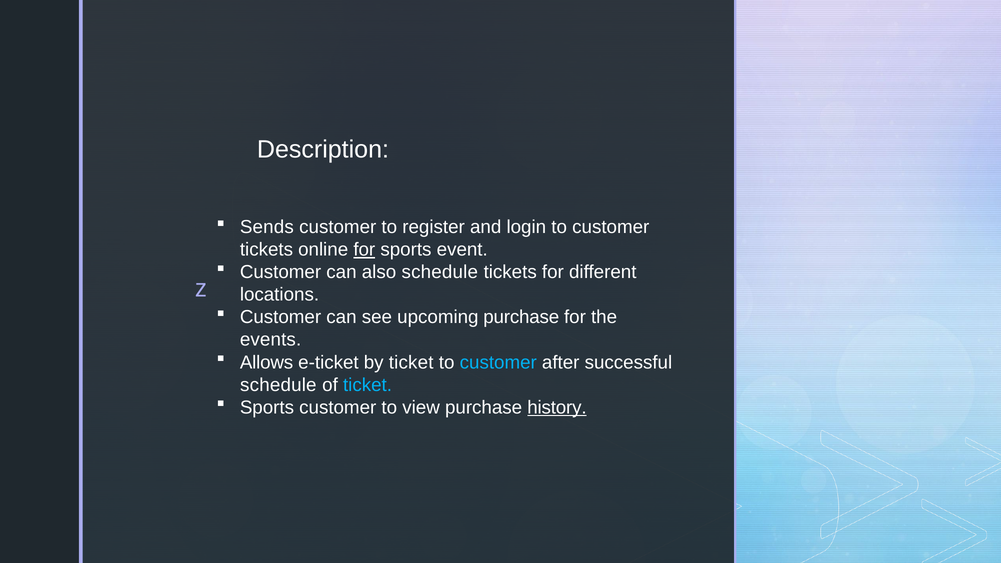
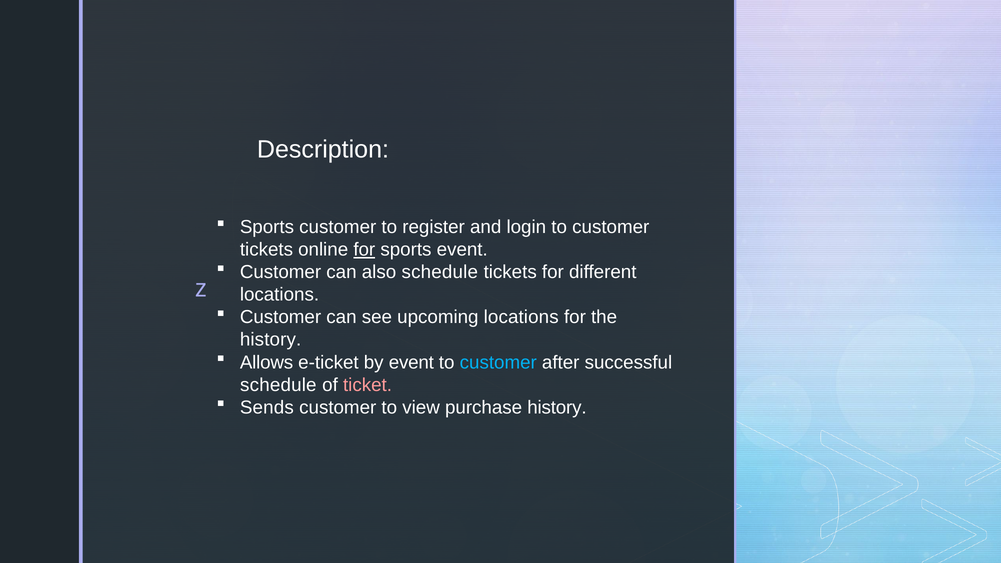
Sends: Sends -> Sports (267, 227)
upcoming purchase: purchase -> locations (521, 317)
events: events -> history (271, 340)
by ticket: ticket -> event (411, 362)
ticket colour: light blue -> pink (367, 385)
Sports: Sports -> Sends (267, 407)
history underline: present -> none (557, 407)
